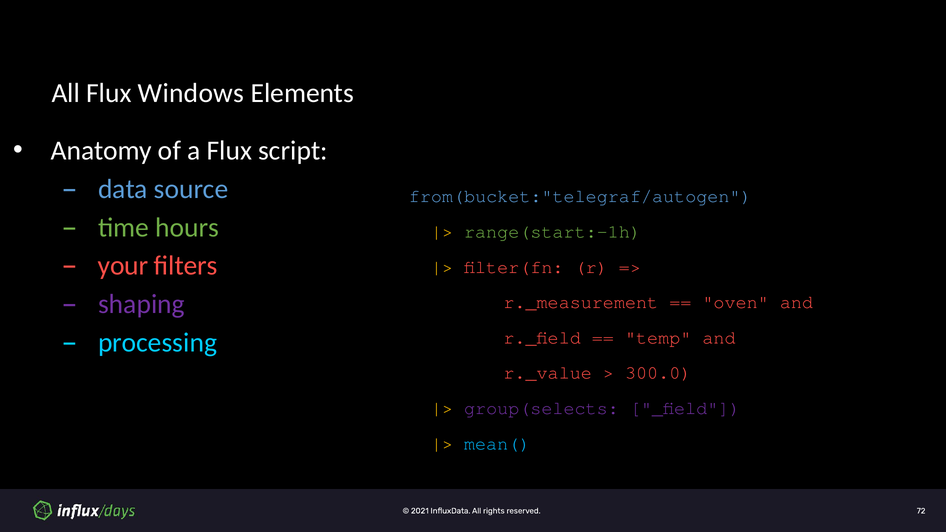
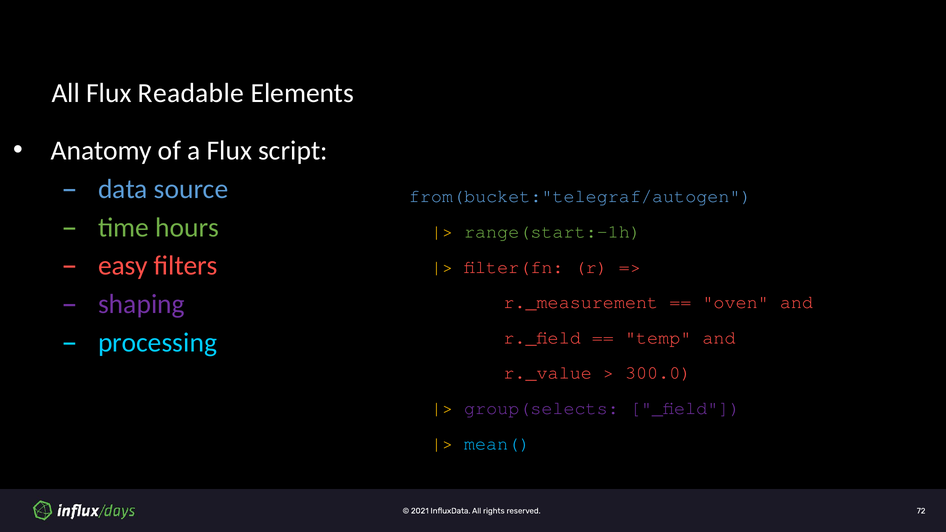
Windows: Windows -> Readable (191, 93)
your: your -> easy (123, 266)
